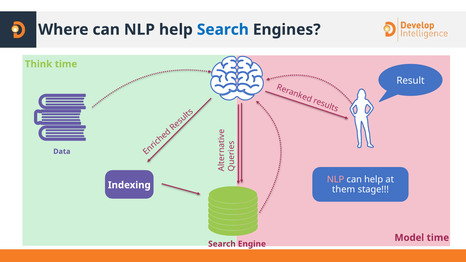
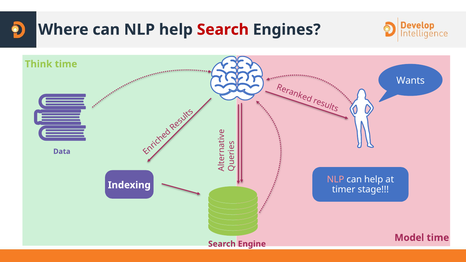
Search colour: blue -> red (223, 30)
Result: Result -> Wants (411, 81)
them: them -> timer (344, 189)
